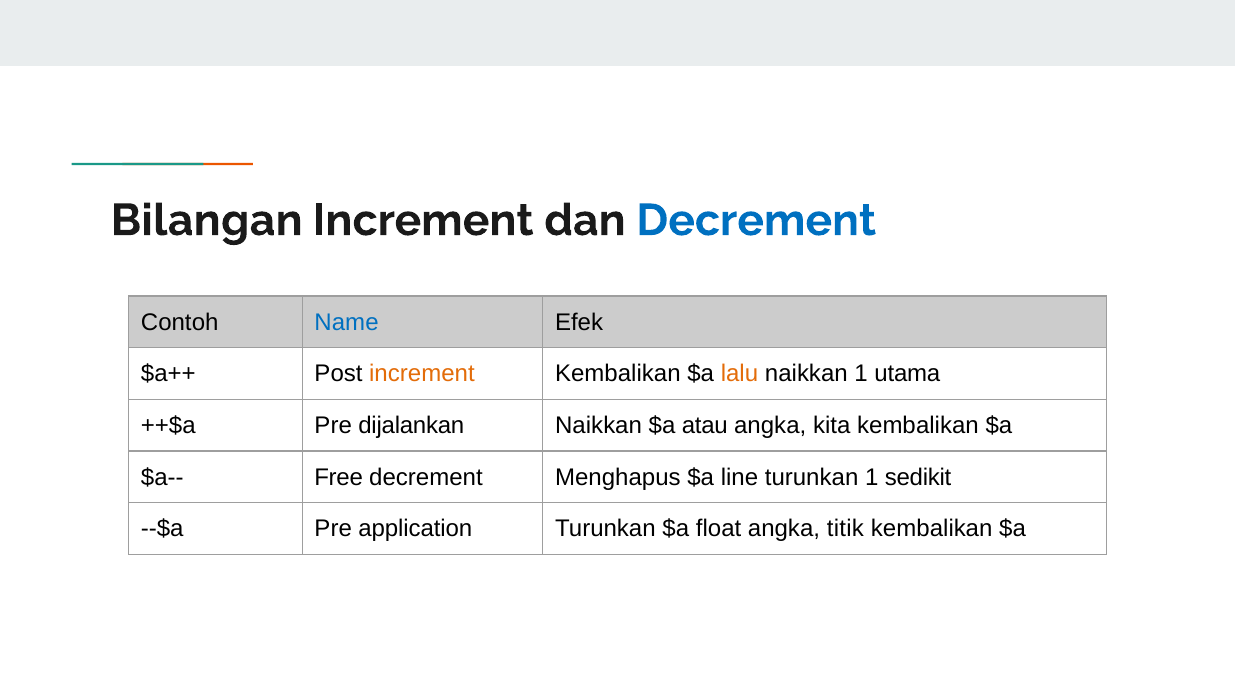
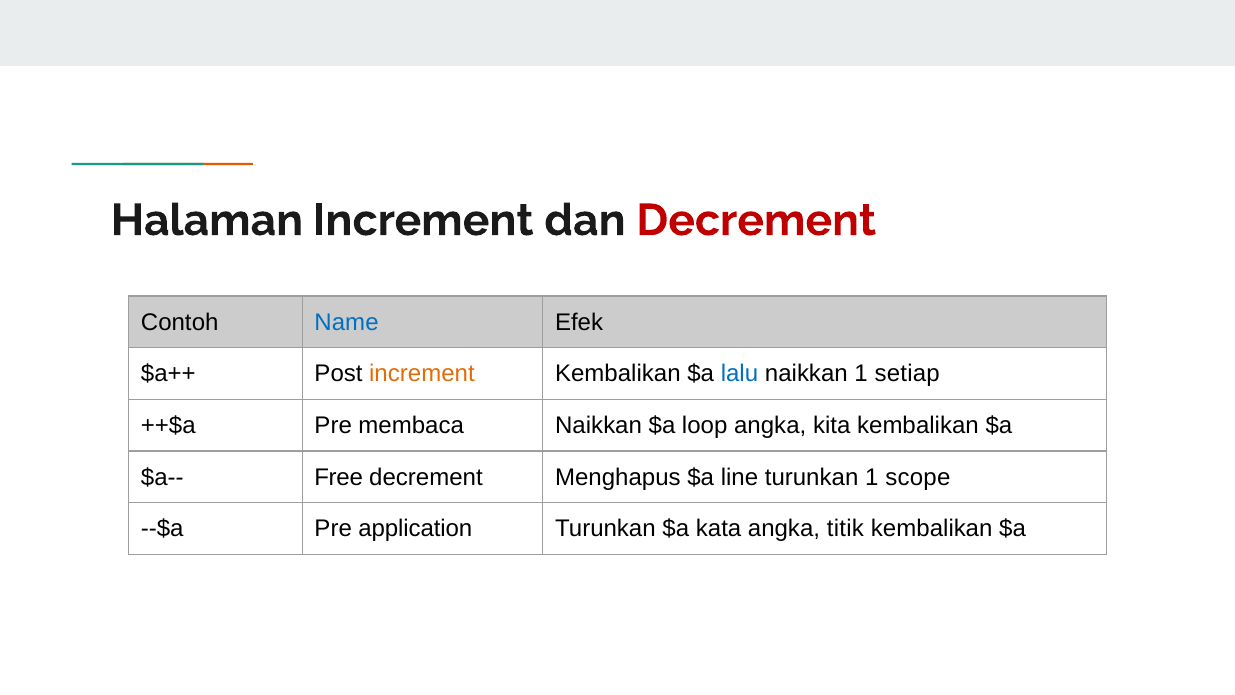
Bilangan: Bilangan -> Halaman (207, 220)
Decrement colour: blue -> red (756, 220)
lalu colour: orange -> blue (739, 374)
utama: utama -> setiap (907, 374)
dijalankan: dijalankan -> membaca (411, 425)
atau: atau -> loop (705, 425)
sedikit: sedikit -> scope (918, 477)
float: float -> kata (719, 529)
